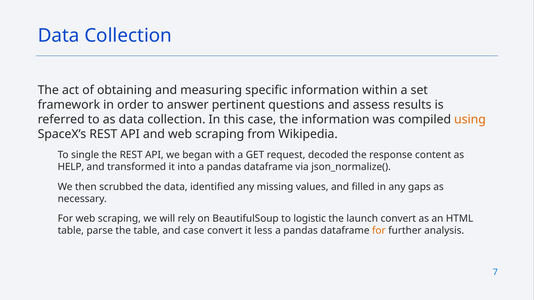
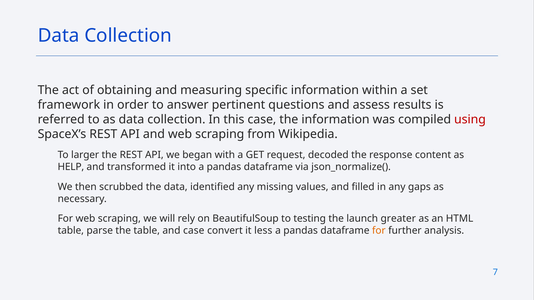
using colour: orange -> red (470, 119)
single: single -> larger (85, 155)
logistic: logistic -> testing (310, 219)
launch convert: convert -> greater (398, 219)
